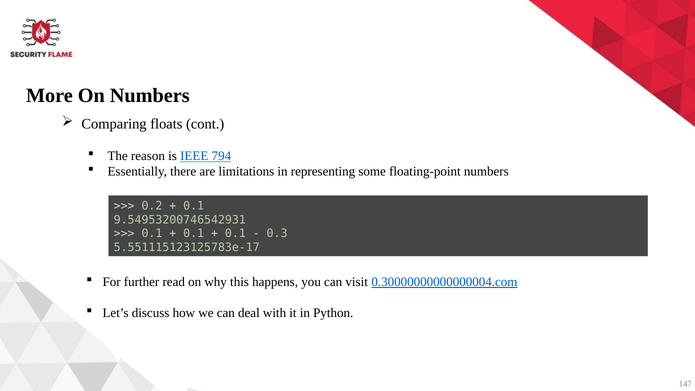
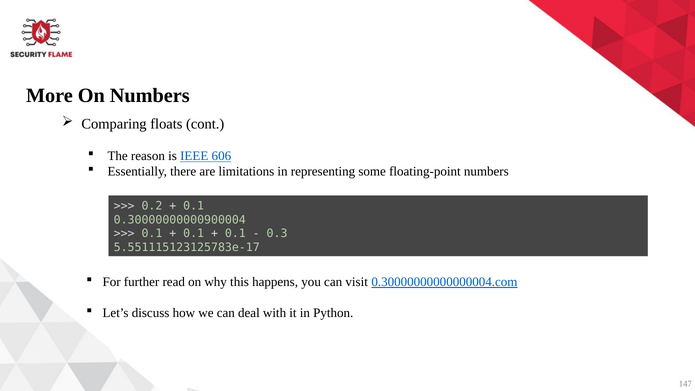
794: 794 -> 606 (221, 156)
9.54953200746542931: 9.54953200746542931 -> 0.30000000000900004 (180, 220)
